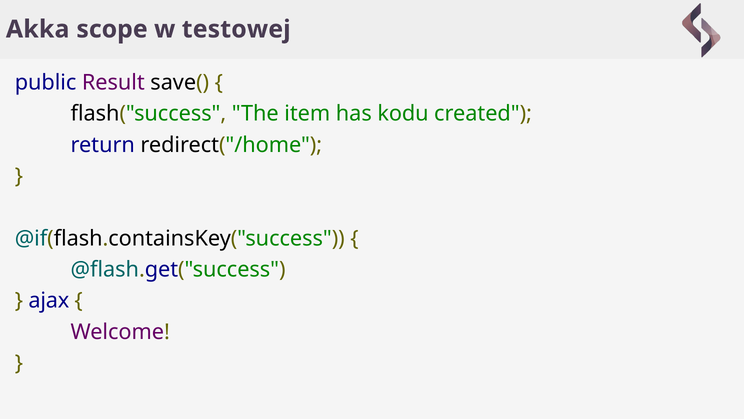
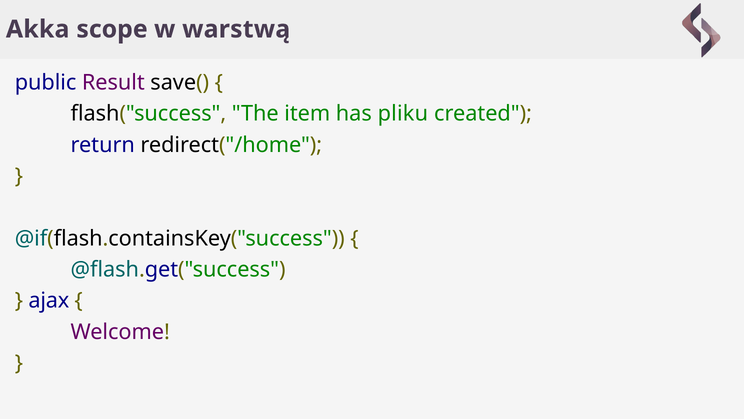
testowej: testowej -> warstwą (236, 29)
kodu: kodu -> pliku (403, 114)
